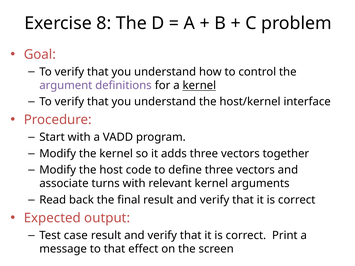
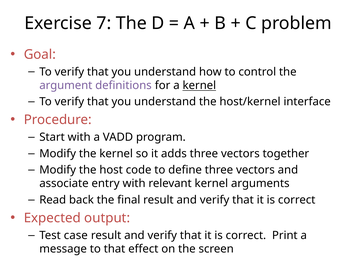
8: 8 -> 7 (104, 23)
turns: turns -> entry (106, 184)
